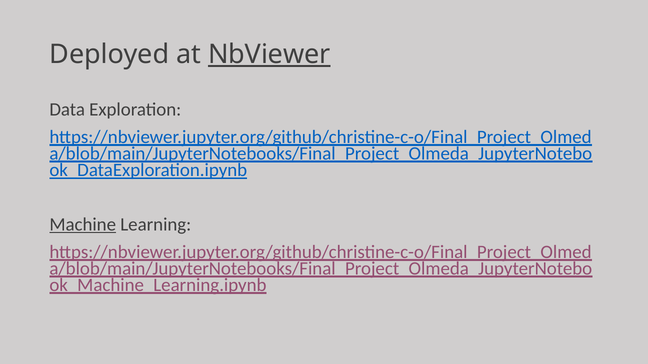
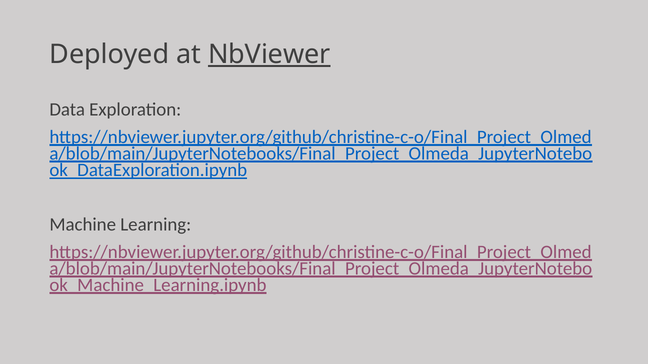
Machine underline: present -> none (83, 225)
